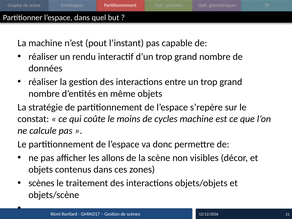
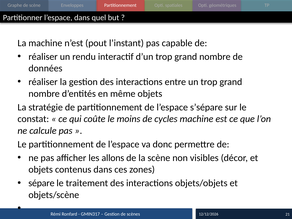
s’repère: s’repère -> s’sépare (206, 107)
scènes: scènes -> sépare (41, 183)
